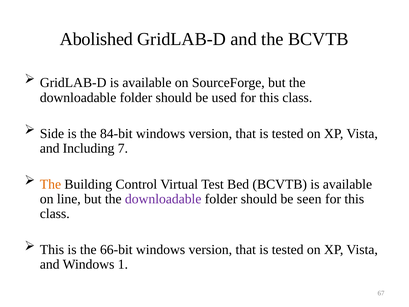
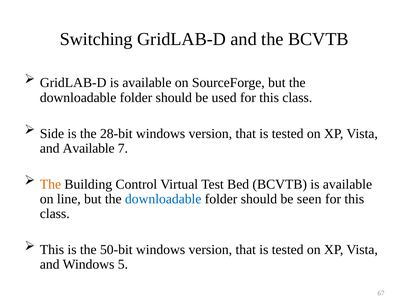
Abolished: Abolished -> Switching (96, 39)
84-bit: 84-bit -> 28-bit (116, 133)
and Including: Including -> Available (89, 148)
downloadable colour: purple -> blue (163, 199)
66-bit: 66-bit -> 50-bit (116, 250)
1: 1 -> 5 (123, 264)
